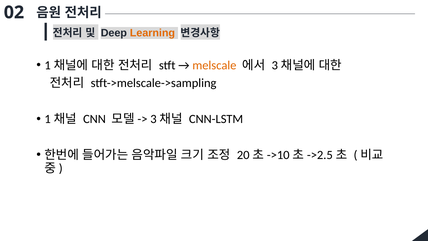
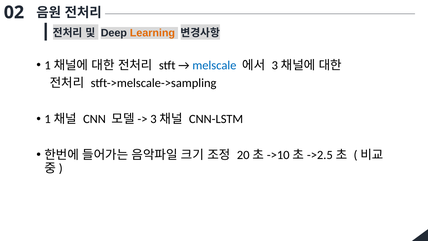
melscale colour: orange -> blue (214, 65)
